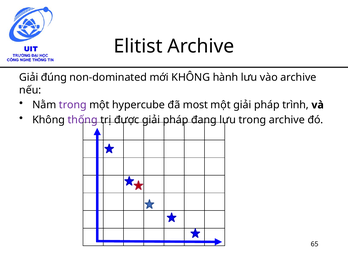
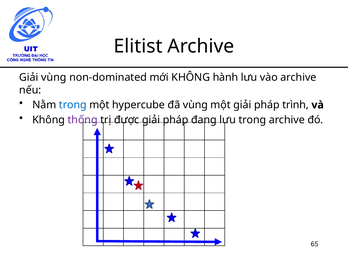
Giải đúng: đúng -> vùng (54, 77)
trong colour: purple -> blue (73, 105)
đã most: most -> vùng (195, 105)
